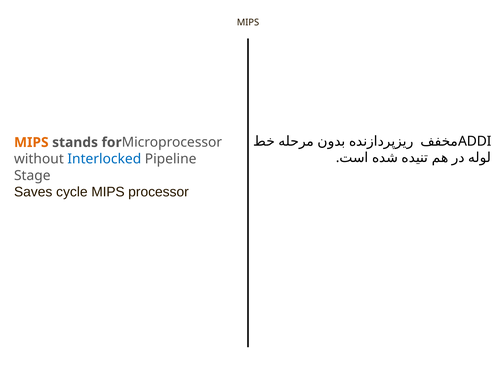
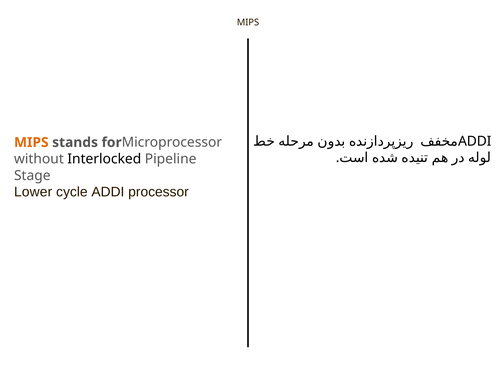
Interlocked colour: blue -> black (104, 159)
Saves: Saves -> Lower (33, 192)
cycle MIPS: MIPS -> ADDI (108, 192)
